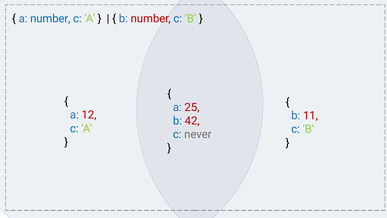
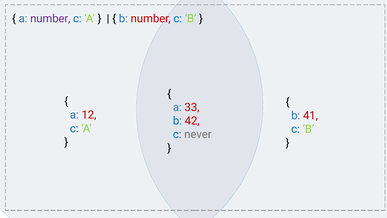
number colour: blue -> purple (50, 19)
25: 25 -> 33 (192, 107)
11: 11 -> 41 (310, 115)
